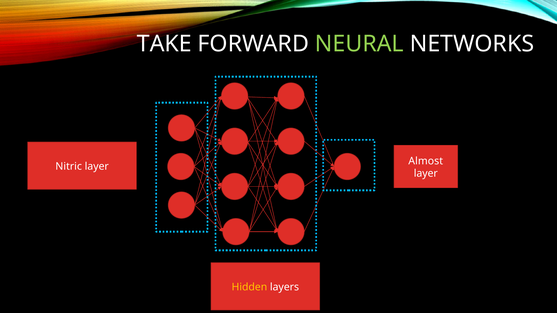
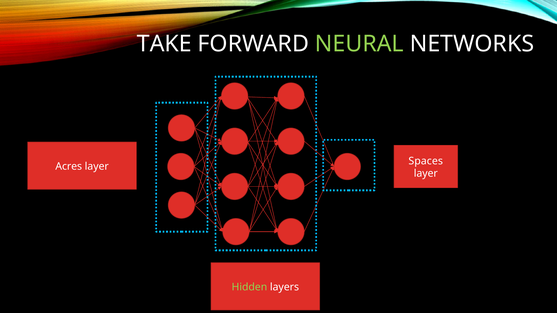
Almost: Almost -> Spaces (426, 161)
Nitric: Nitric -> Acres (69, 167)
Hidden colour: yellow -> light green (249, 287)
